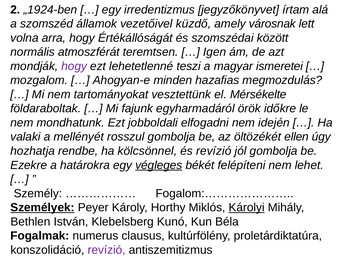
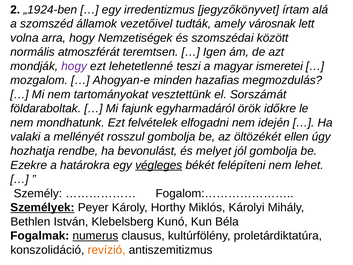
küzdő: küzdő -> tudták (194, 24)
Értékállóságát: Értékállóságát -> Nemzetiségek (135, 38)
Mérsékelte: Mérsékelte -> Sorszámát (258, 94)
jobboldali: jobboldali -> felvételek (153, 123)
kölcsönnel: kölcsönnel -> bevonulást (147, 151)
és revízió: revízió -> melyet (214, 151)
Károlyi underline: present -> none (247, 207)
numerus underline: none -> present (95, 236)
revízió colour: purple -> orange (107, 250)
